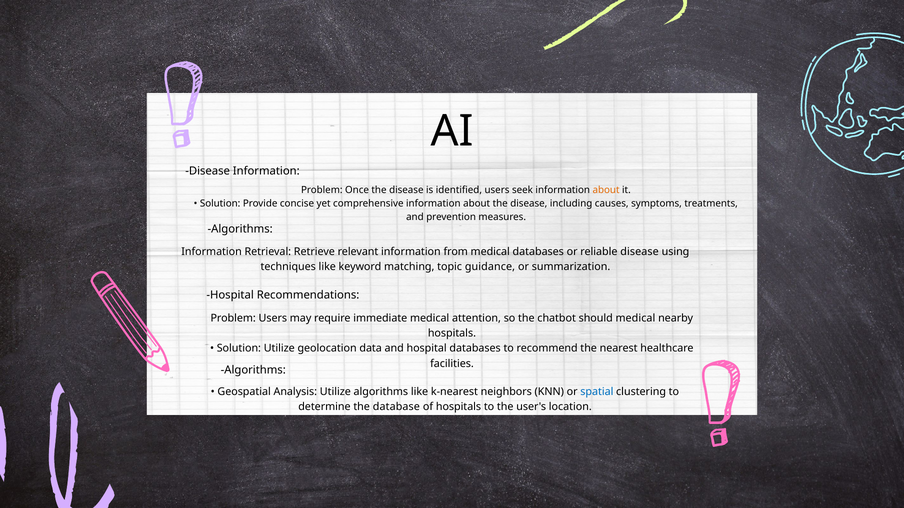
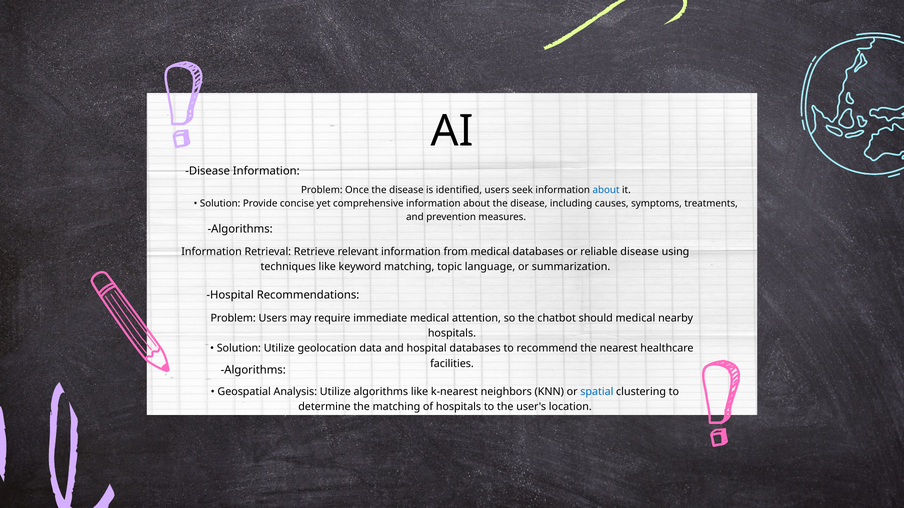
about colour: orange -> blue (606, 190)
guidance: guidance -> language (490, 267)
the database: database -> matching (396, 407)
